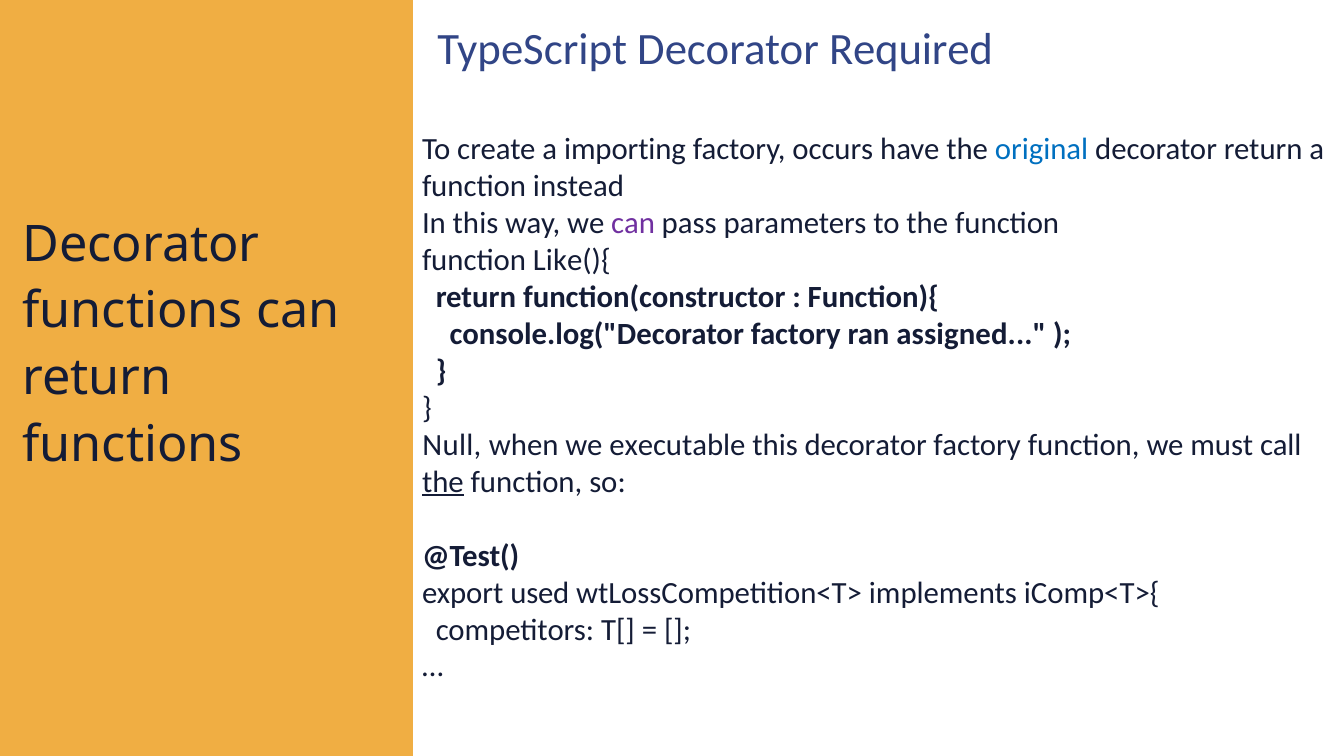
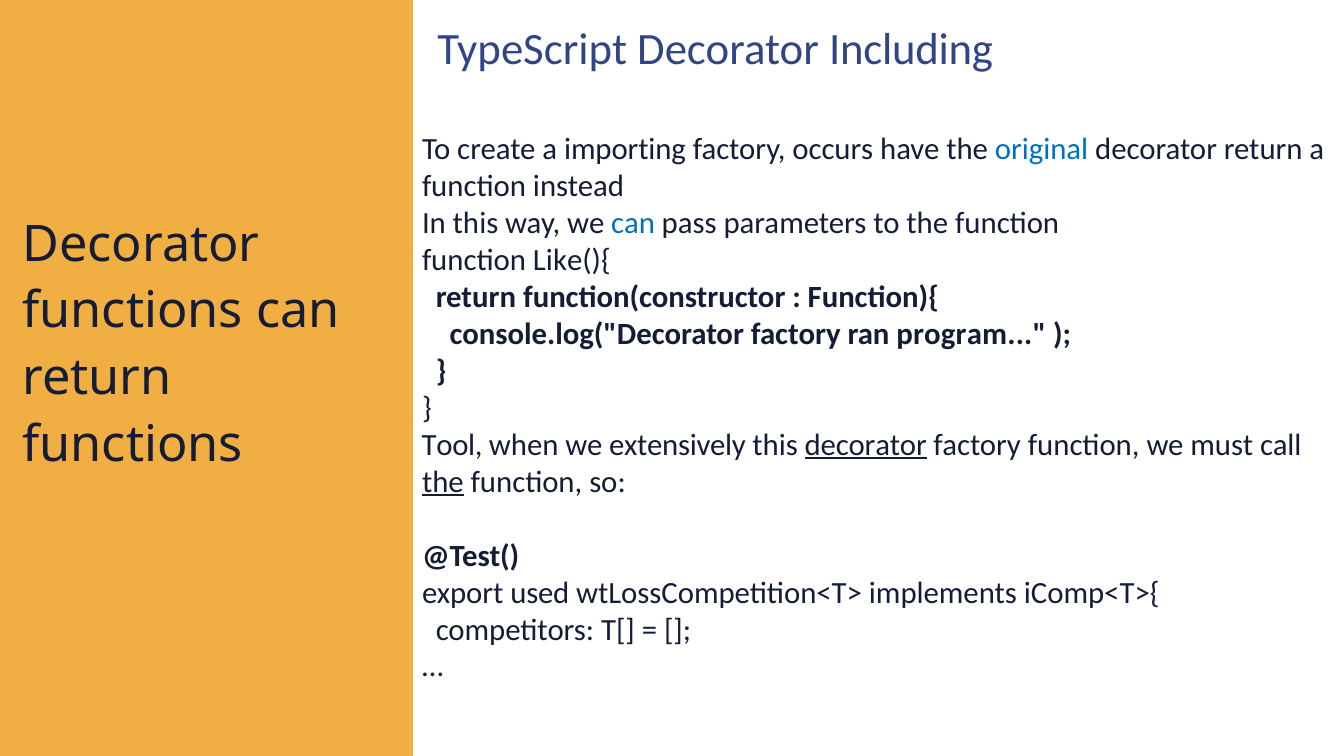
Required: Required -> Including (911, 50)
can colour: purple -> blue (633, 223)
assigned: assigned -> program (971, 334)
Null: Null -> Tool (452, 445)
executable: executable -> extensively (677, 445)
decorator underline: none -> present (866, 445)
